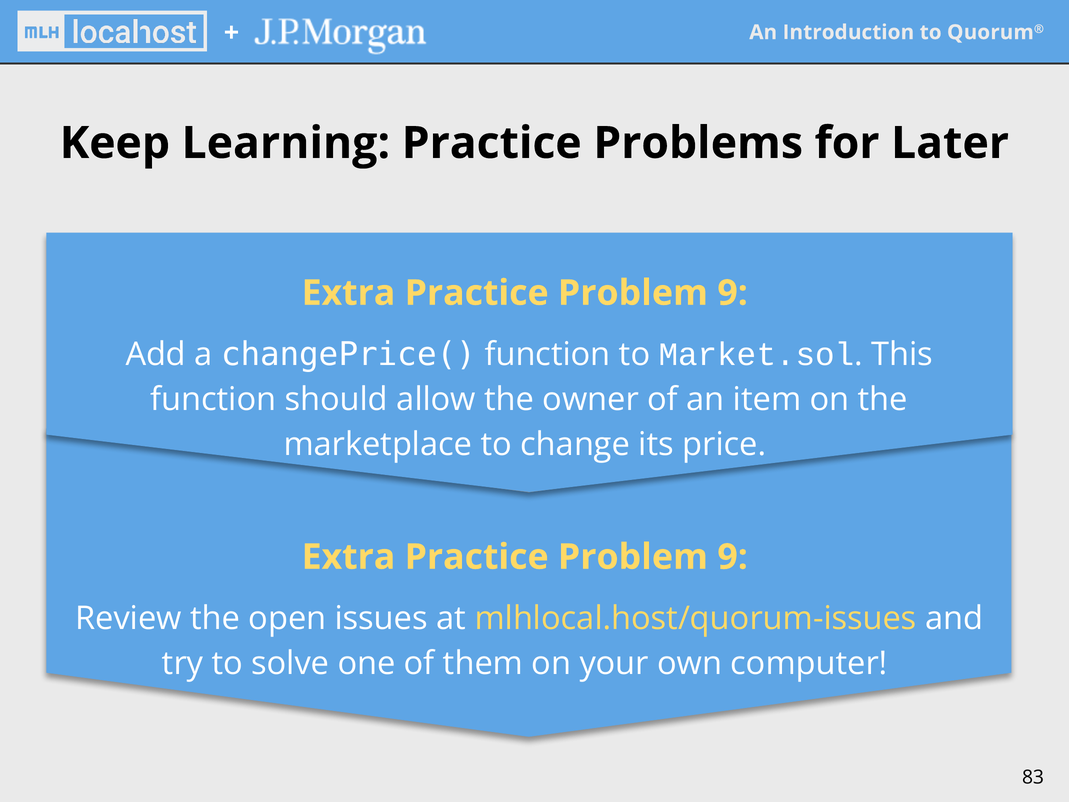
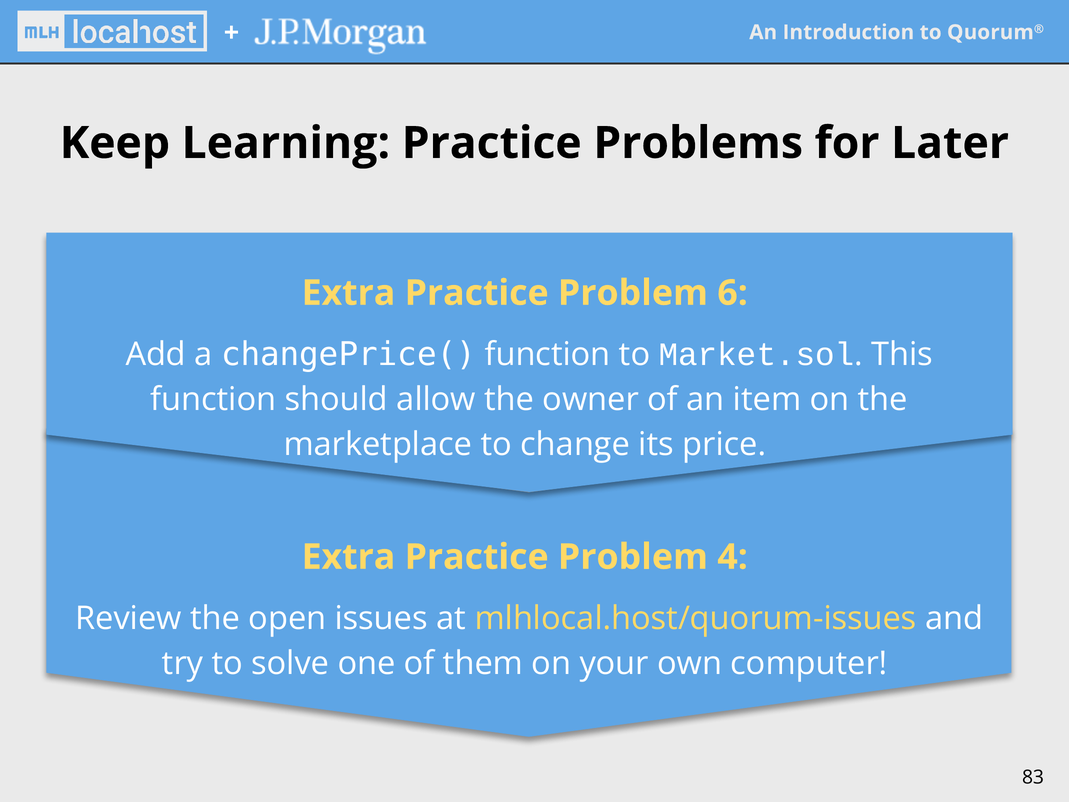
9: 9 -> 6 (733, 293)
9: 9 -> 4 (733, 557)
